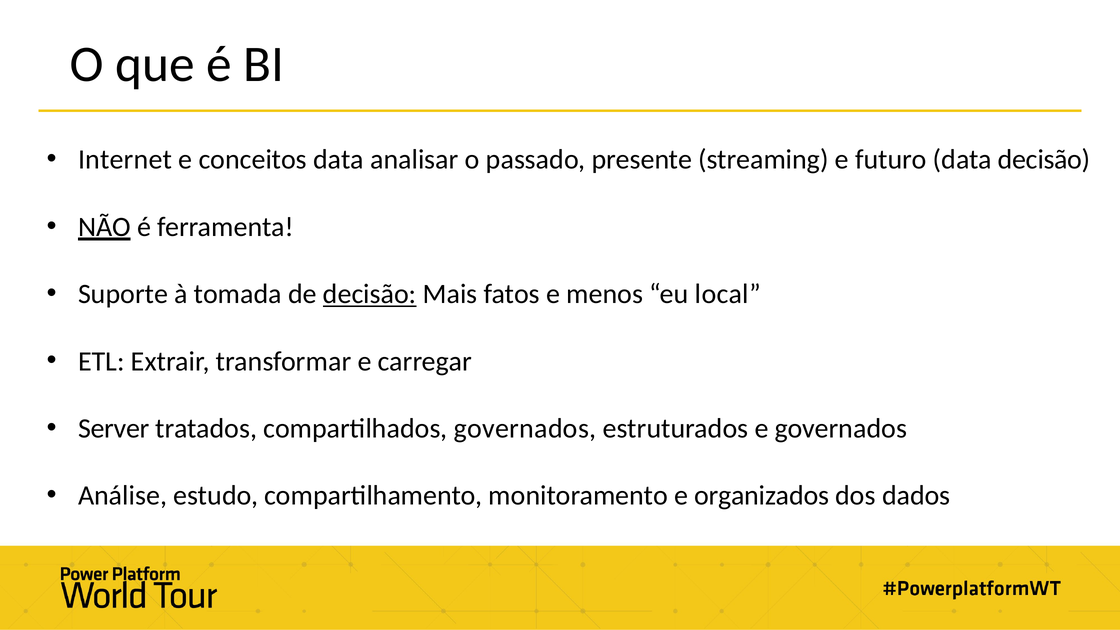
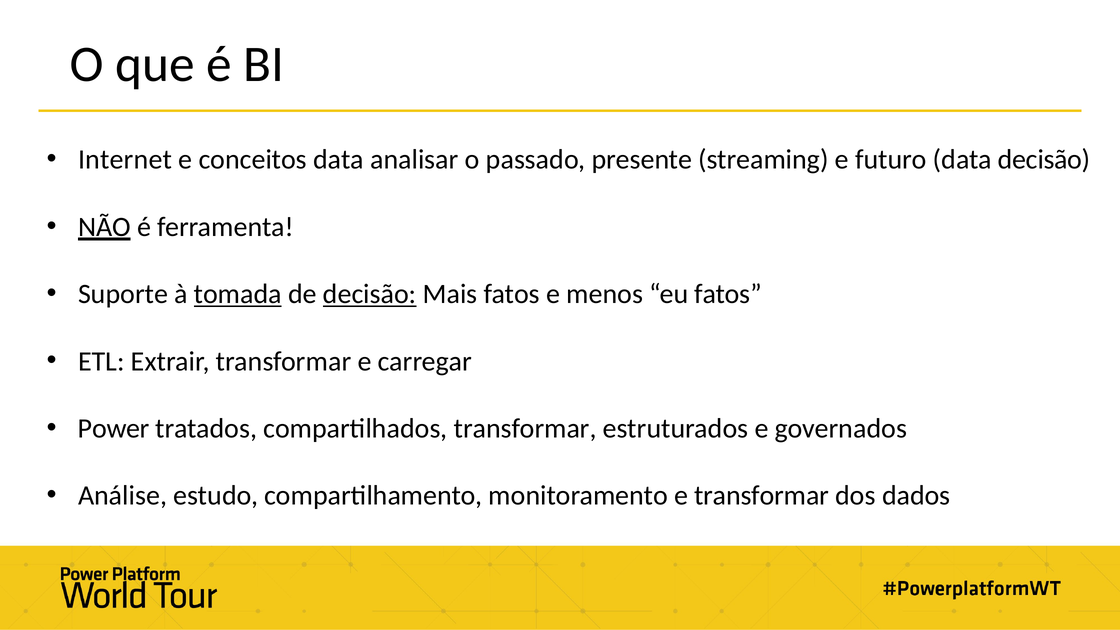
tomada underline: none -> present (238, 294)
eu local: local -> fatos (728, 294)
Server: Server -> Power (114, 428)
compartilhados governados: governados -> transformar (525, 428)
e organizados: organizados -> transformar (762, 496)
